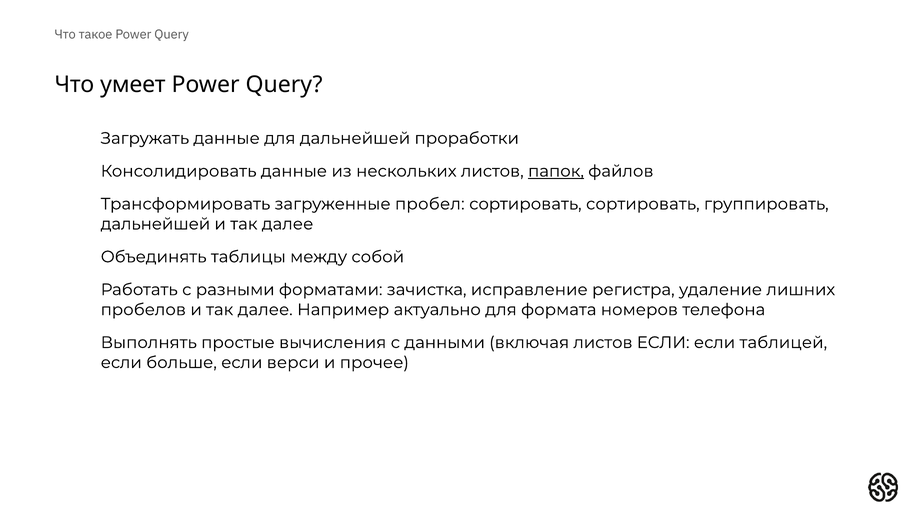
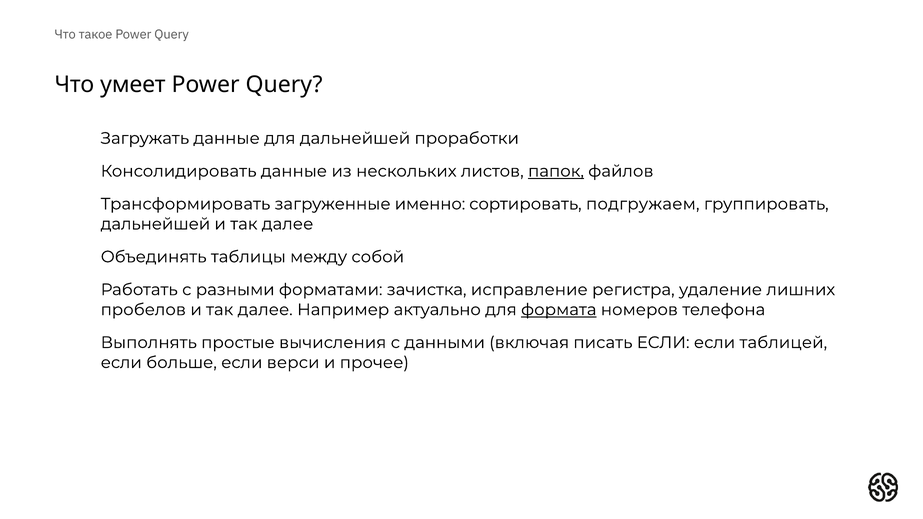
пробел: пробел -> именно (430, 204)
сортировать сортировать: сортировать -> подгружаем (643, 204)
формата underline: none -> present (559, 310)
включая листов: листов -> писать (603, 343)
